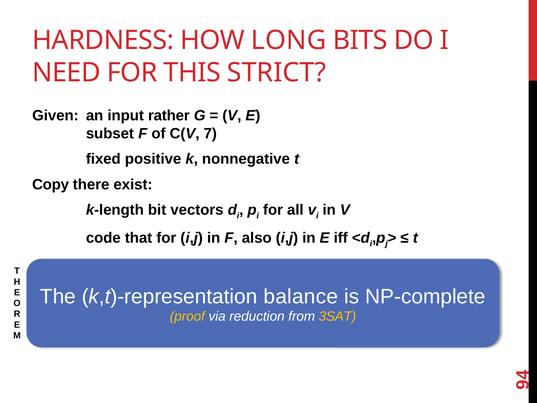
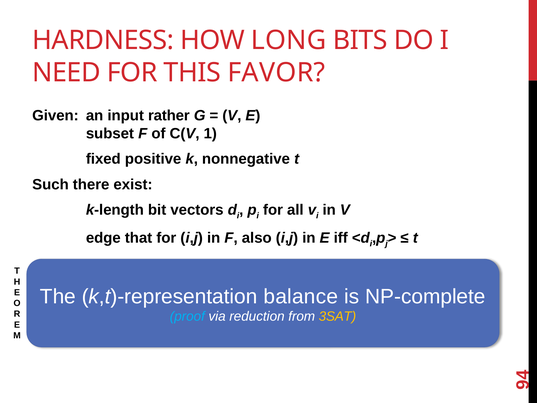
STRICT: STRICT -> FAVOR (276, 73)
7: 7 -> 1 (210, 134)
Copy: Copy -> Such (50, 184)
code: code -> edge (103, 238)
proof colour: yellow -> light blue (187, 316)
